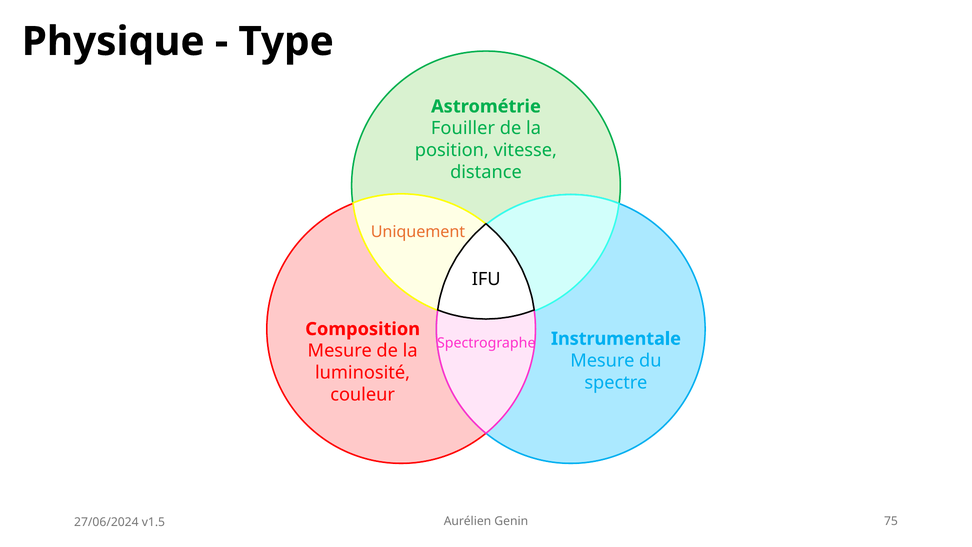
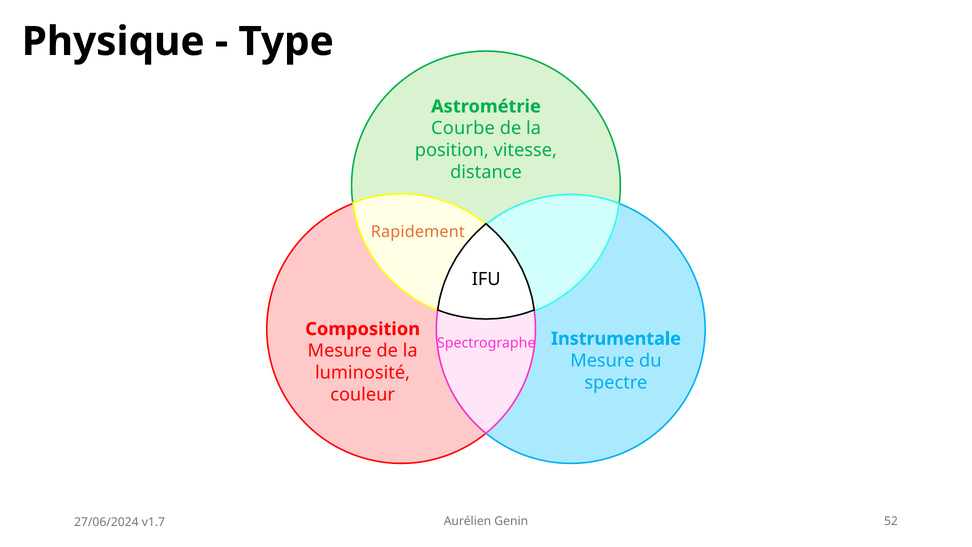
Fouiller: Fouiller -> Courbe (463, 128)
Uniquement: Uniquement -> Rapidement (418, 232)
75: 75 -> 52 (891, 521)
v1.5: v1.5 -> v1.7 (153, 522)
